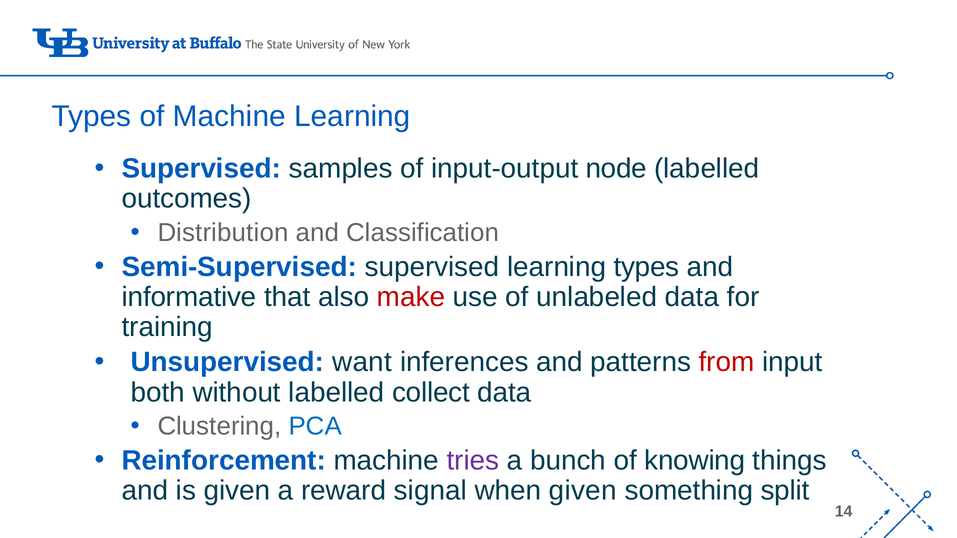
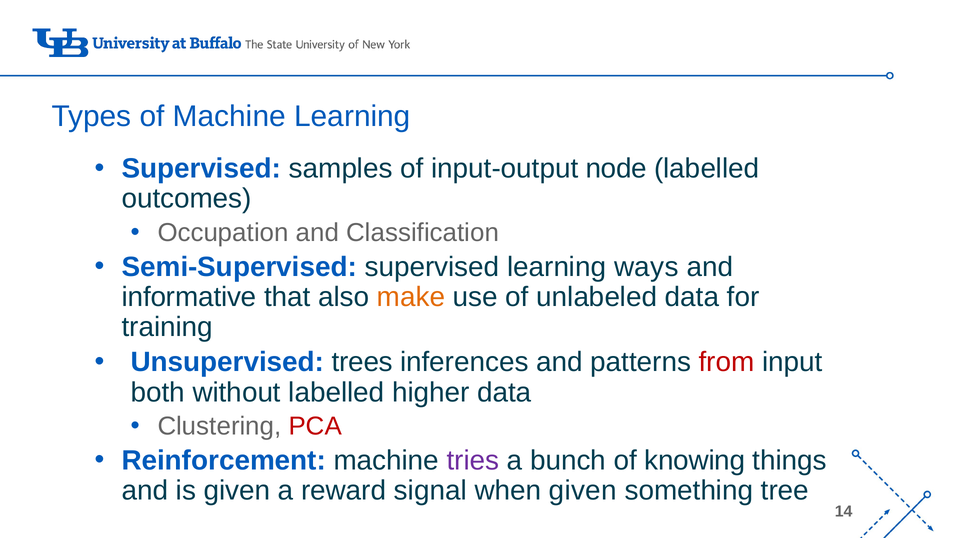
Distribution: Distribution -> Occupation (223, 233)
types: types -> ways (646, 267)
make colour: red -> orange (411, 297)
want: want -> trees (362, 362)
collect: collect -> higher (431, 393)
PCA colour: blue -> red (315, 427)
split: split -> tree (785, 491)
